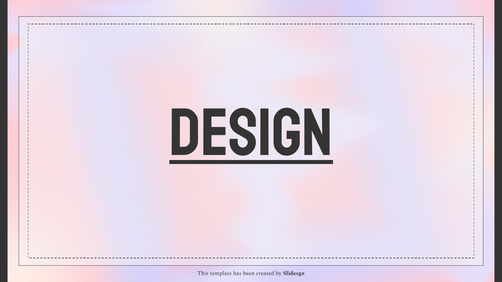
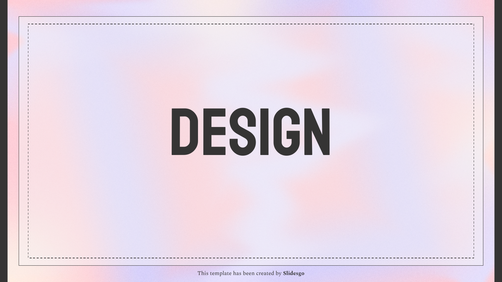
DeSign underline: present -> none (251, 133)
